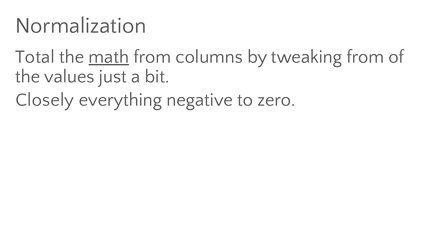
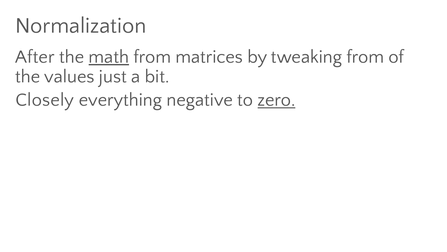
Total: Total -> After (35, 57)
columns: columns -> matrices (209, 57)
zero underline: none -> present (277, 100)
